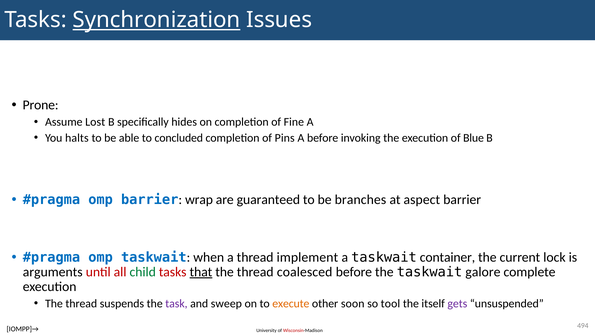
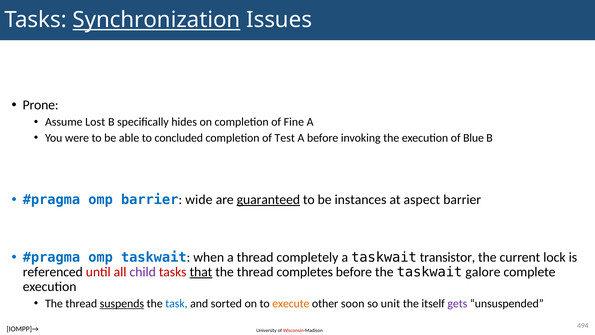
halts: halts -> were (77, 138)
Pins: Pins -> Test (285, 138)
wrap: wrap -> wide (199, 199)
guaranteed underline: none -> present (268, 199)
branches: branches -> instances (361, 199)
implement: implement -> completely (307, 257)
container: container -> transistor (448, 257)
arguments: arguments -> referenced (53, 272)
child colour: green -> purple (143, 272)
coalesced: coalesced -> completes (305, 272)
suspends underline: none -> present (122, 303)
task colour: purple -> blue (176, 303)
sweep: sweep -> sorted (226, 303)
tool: tool -> unit (390, 303)
